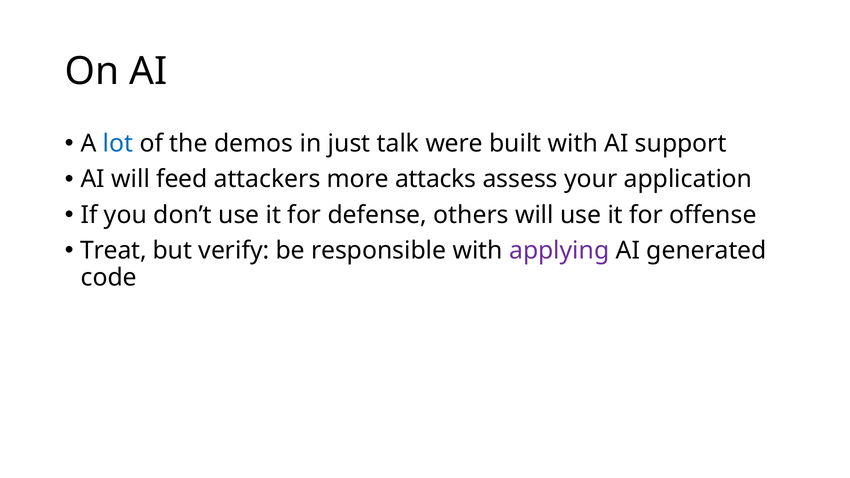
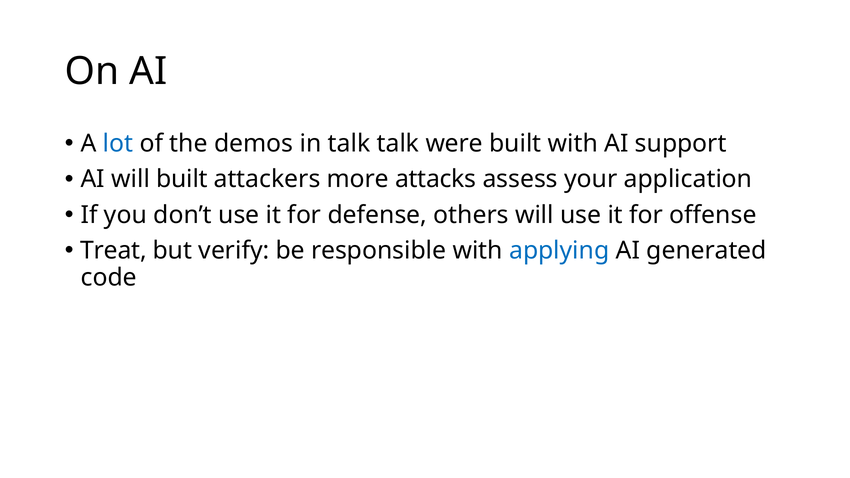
in just: just -> talk (349, 144)
will feed: feed -> built (182, 179)
applying colour: purple -> blue (559, 251)
